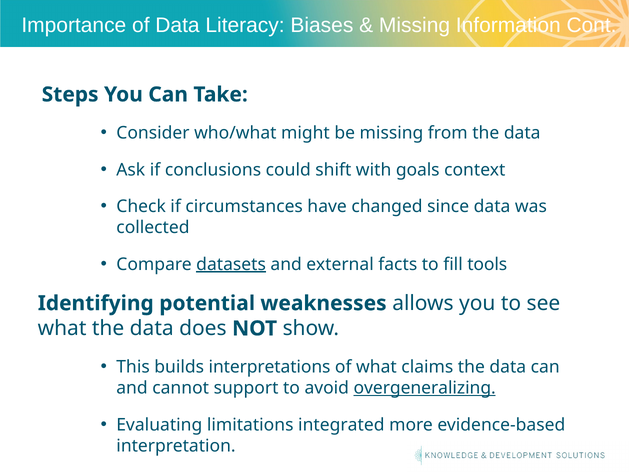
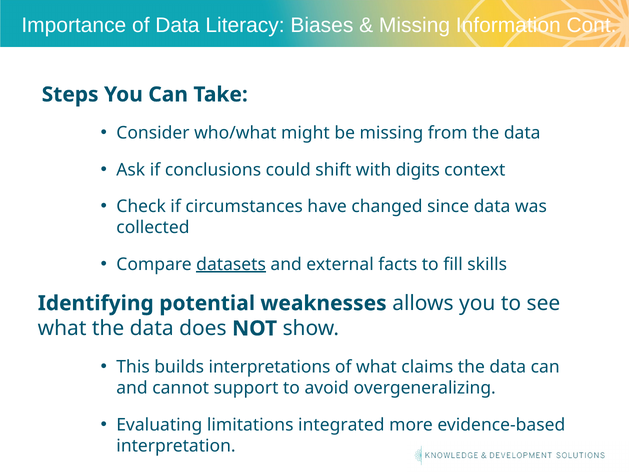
goals: goals -> digits (418, 170)
tools: tools -> skills (487, 264)
overgeneralizing underline: present -> none (425, 388)
